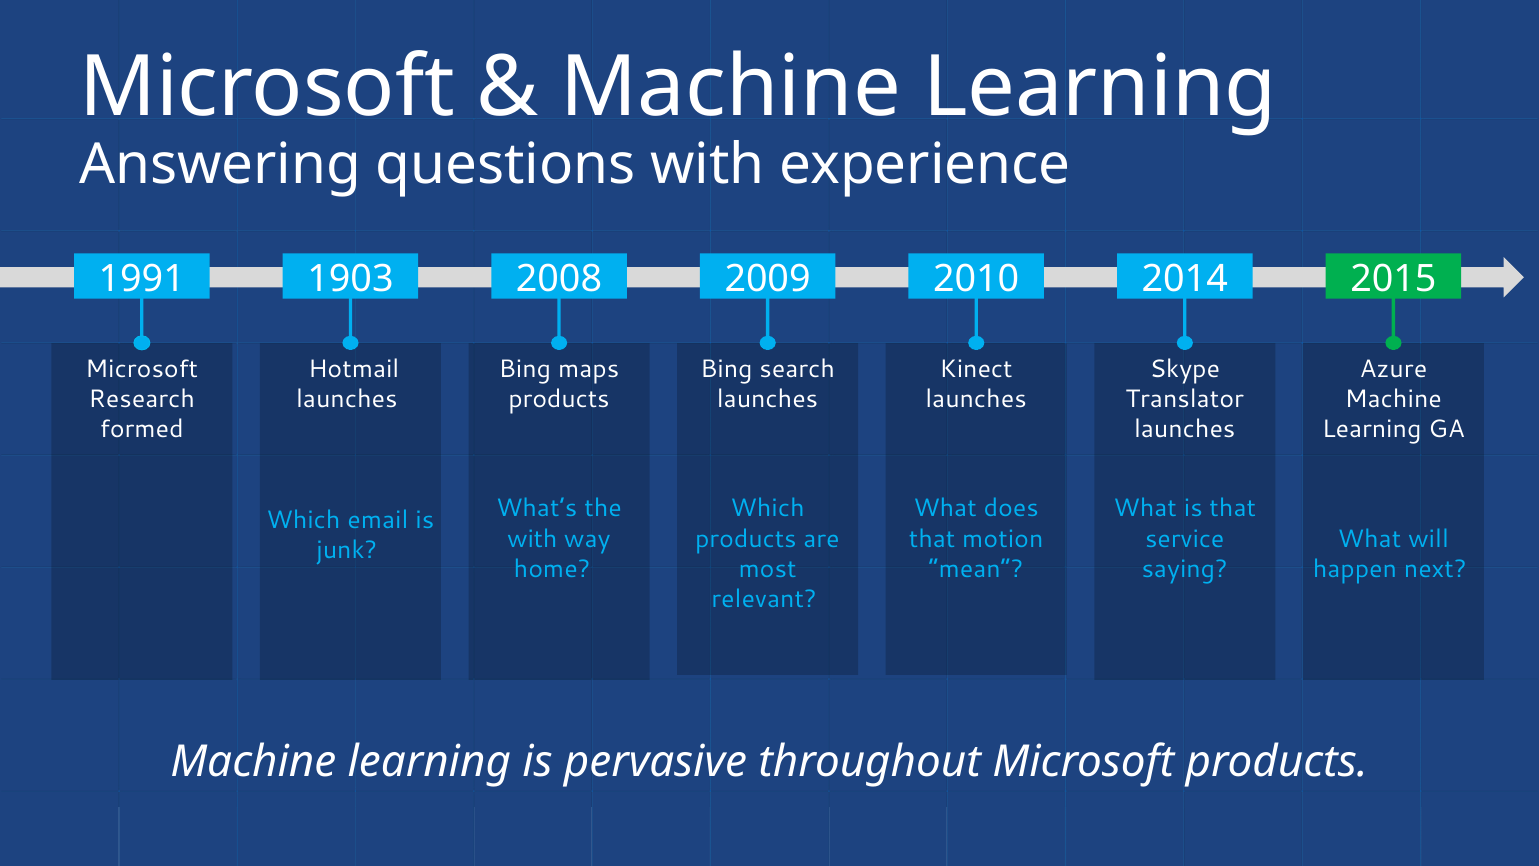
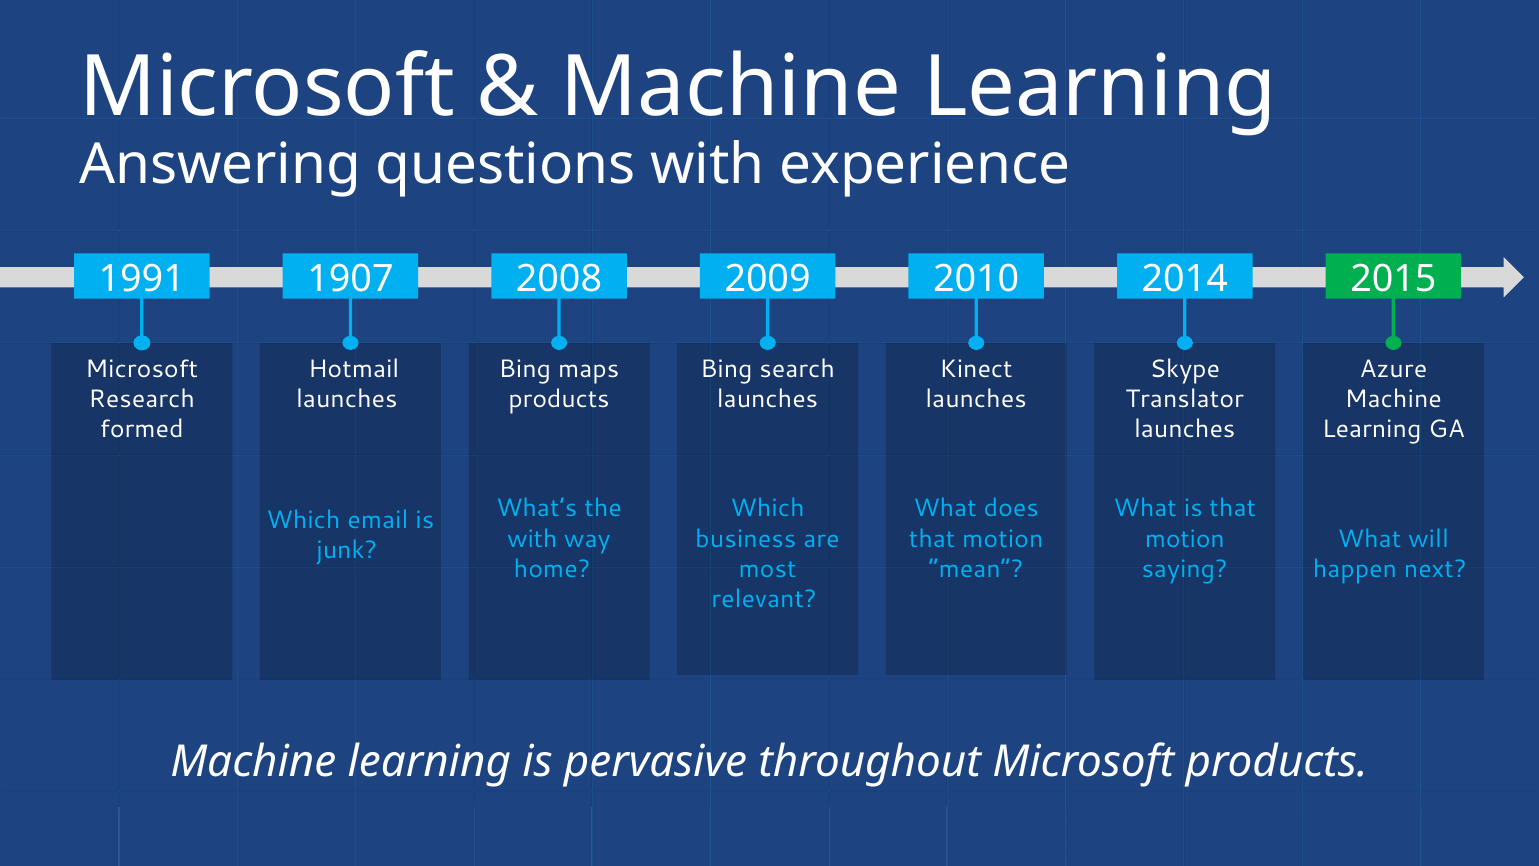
1903: 1903 -> 1907 (350, 279)
products: products -> business (746, 539)
service: service -> motion (1185, 539)
